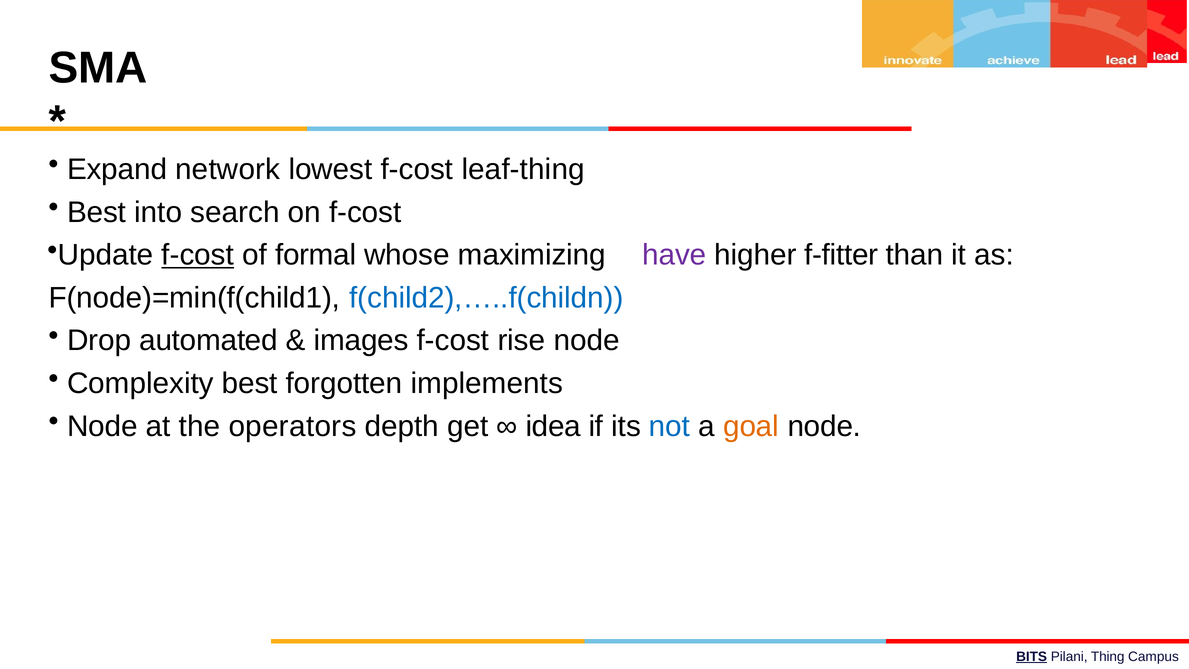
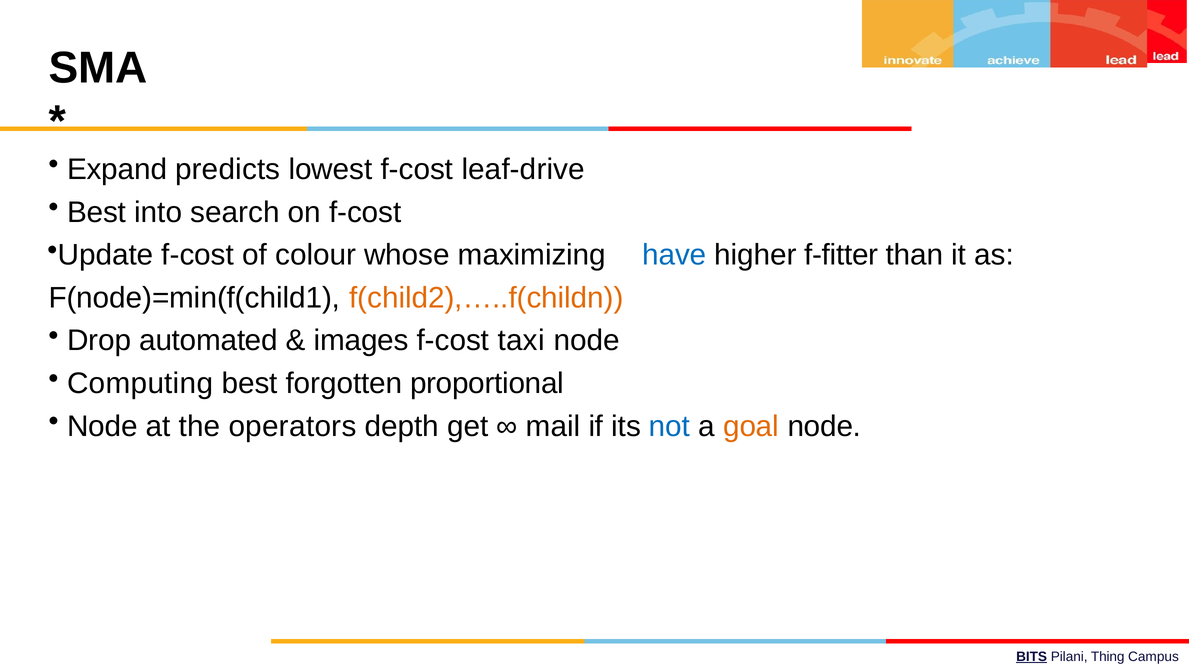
network: network -> predicts (228, 169)
leaf-thing: leaf-thing -> leaf-drive (523, 169)
f-cost underline: present -> none (198, 255)
formal: formal -> colour (316, 255)
have colour: purple -> blue (674, 255)
f(child2),…..f(childn colour: blue -> orange (486, 298)
rise: rise -> taxi (521, 341)
Complexity: Complexity -> Computing (140, 383)
implements: implements -> proportional (487, 383)
idea: idea -> mail (553, 426)
